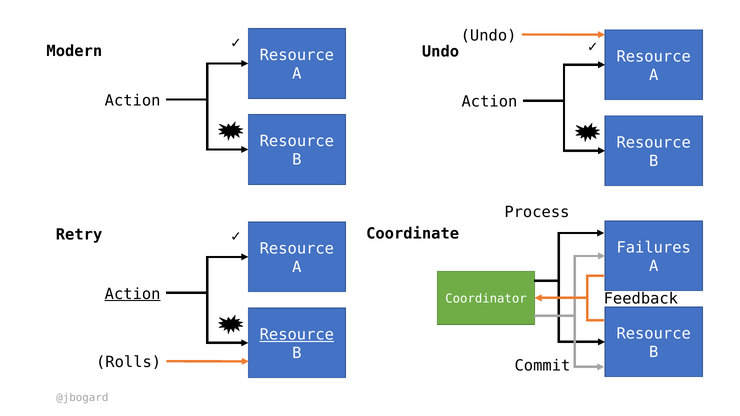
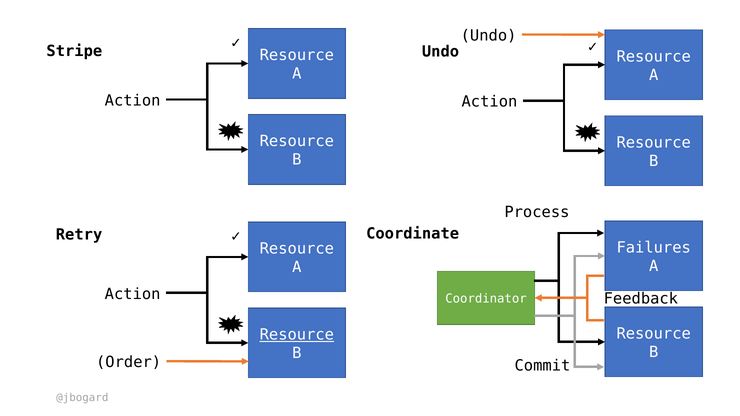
Modern: Modern -> Stripe (74, 51)
Action underline: present -> none (133, 294)
Rolls: Rolls -> Order (129, 362)
